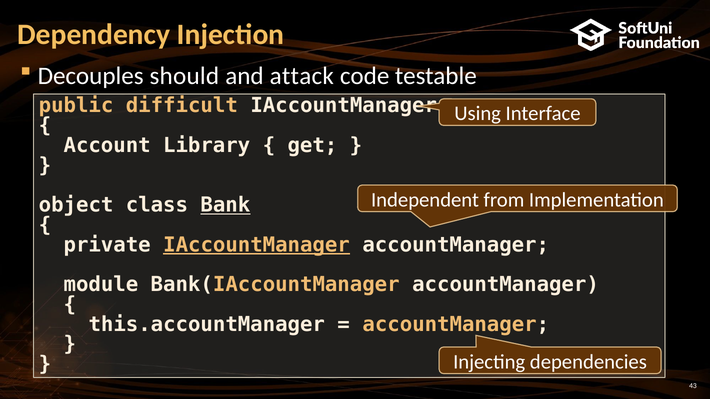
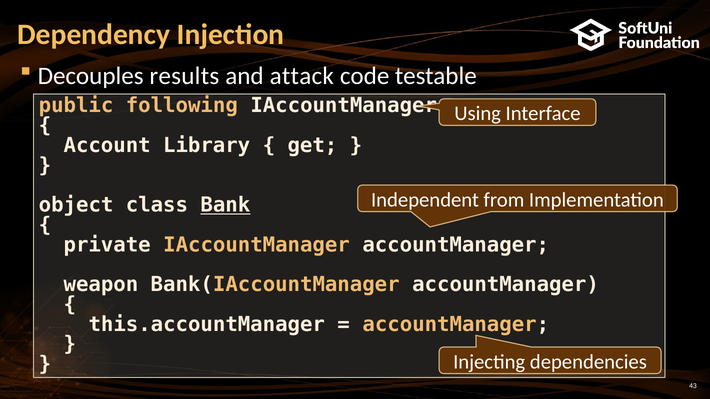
should: should -> results (184, 76)
difficult: difficult -> following (182, 106)
IAccountManager underline: present -> none (257, 245)
module: module -> weapon (101, 285)
